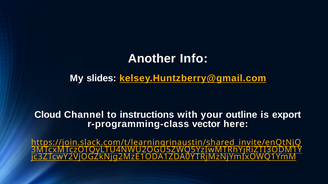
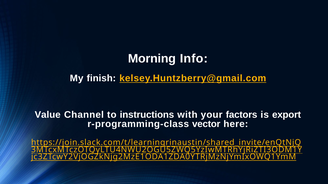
Another: Another -> Morning (152, 59)
slides: slides -> finish (101, 78)
Cloud: Cloud -> Value (48, 115)
outline: outline -> factors (242, 115)
